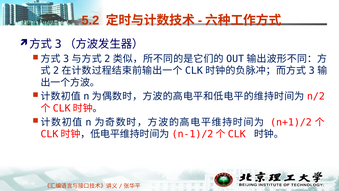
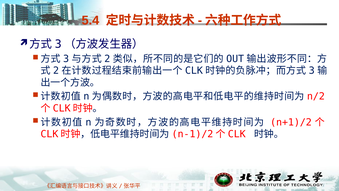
5.2: 5.2 -> 5.4 (90, 20)
